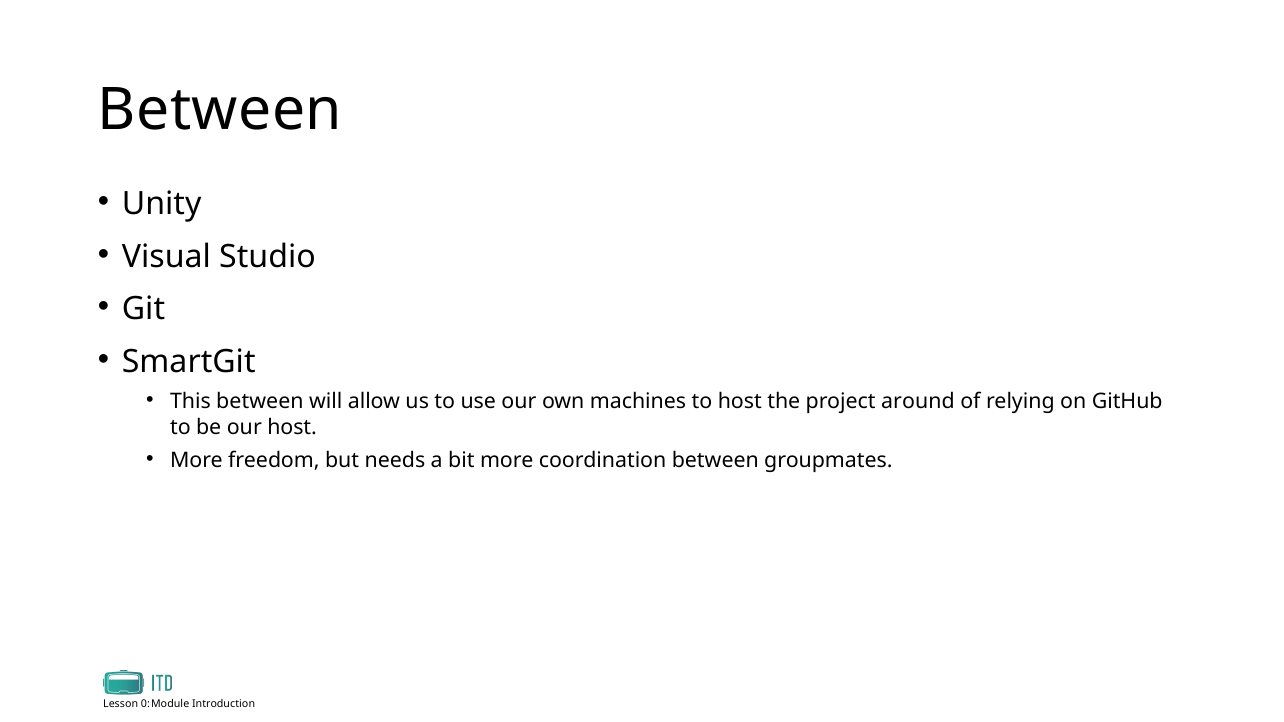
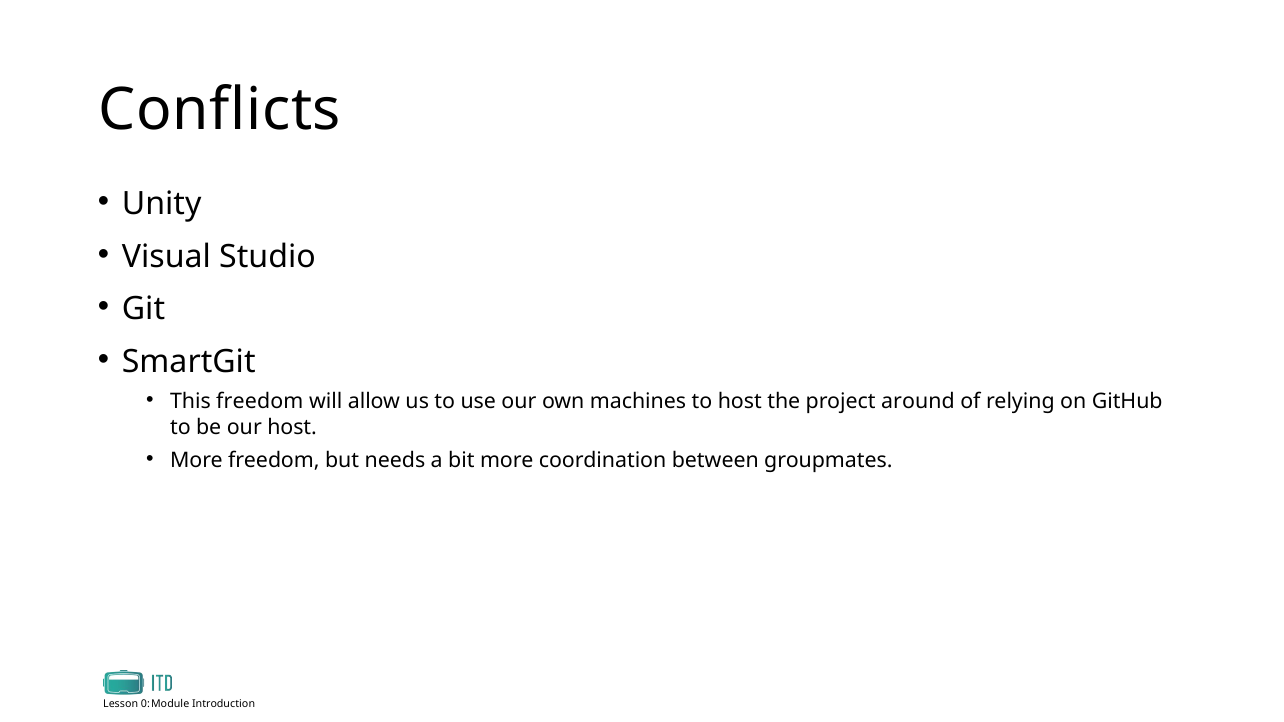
Between: Between -> Conflicts (220, 110)
This between: between -> freedom (260, 401)
